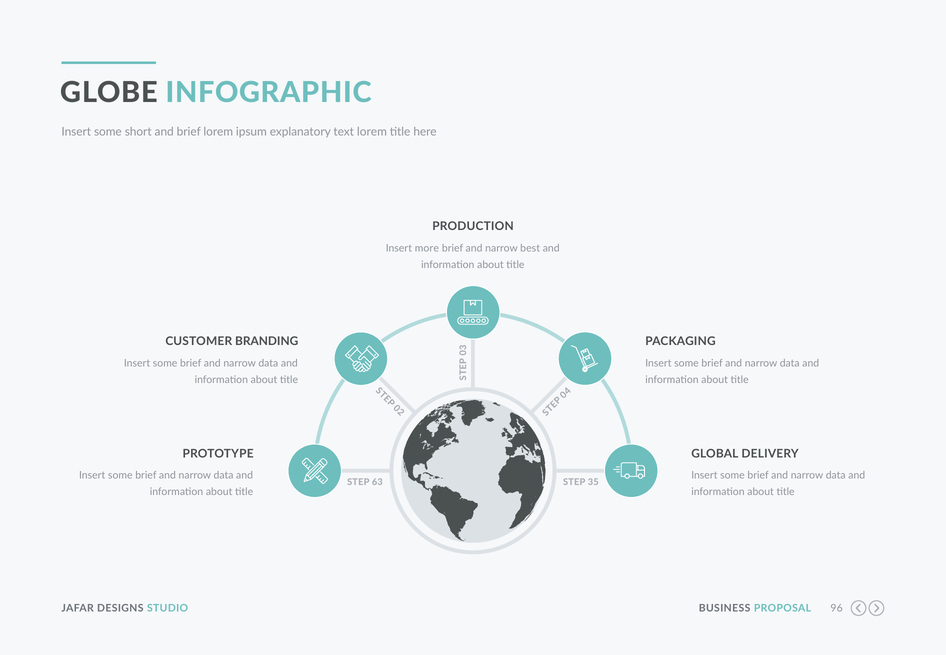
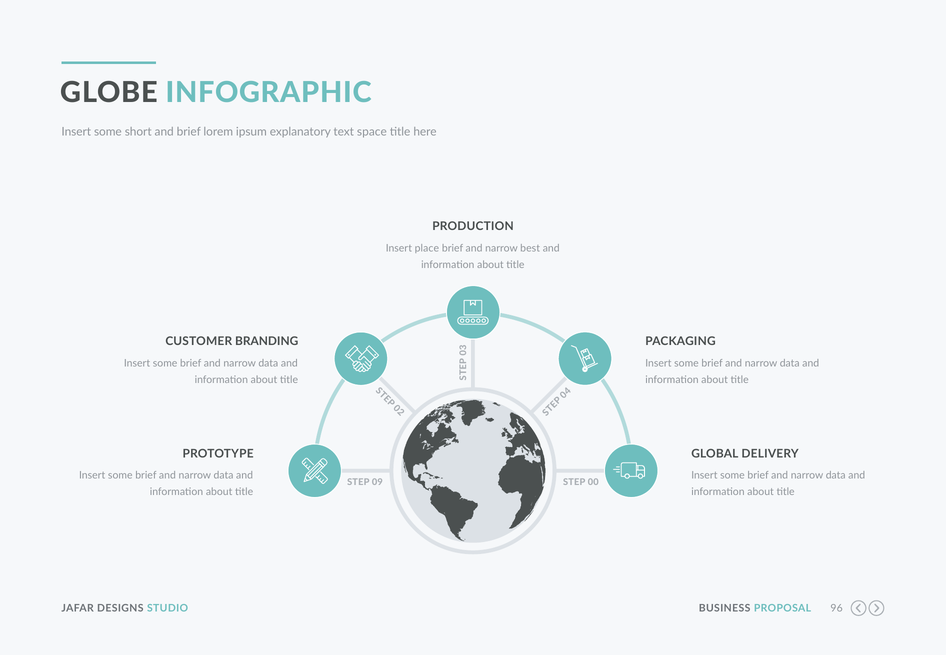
text lorem: lorem -> space (372, 132)
more: more -> place (427, 248)
63: 63 -> 09 (377, 482)
35: 35 -> 00 (593, 482)
